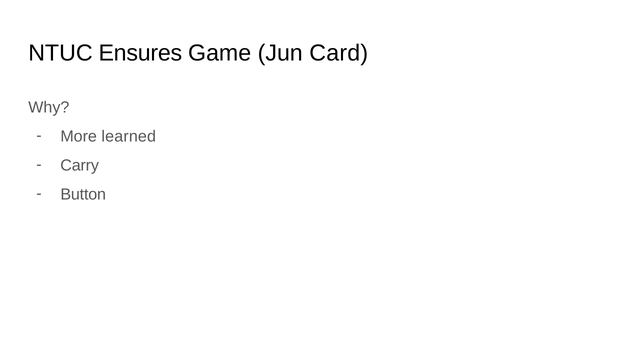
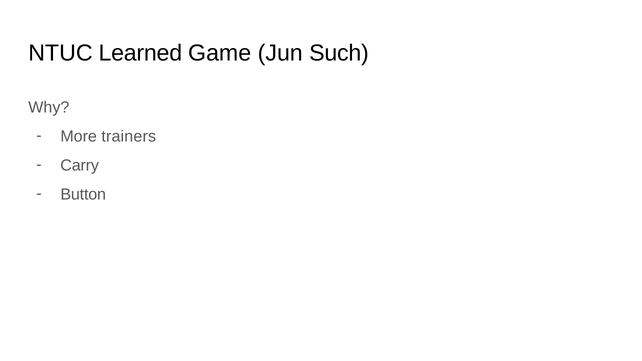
Ensures: Ensures -> Learned (140, 53)
Card: Card -> Such (339, 53)
learned: learned -> trainers (129, 137)
